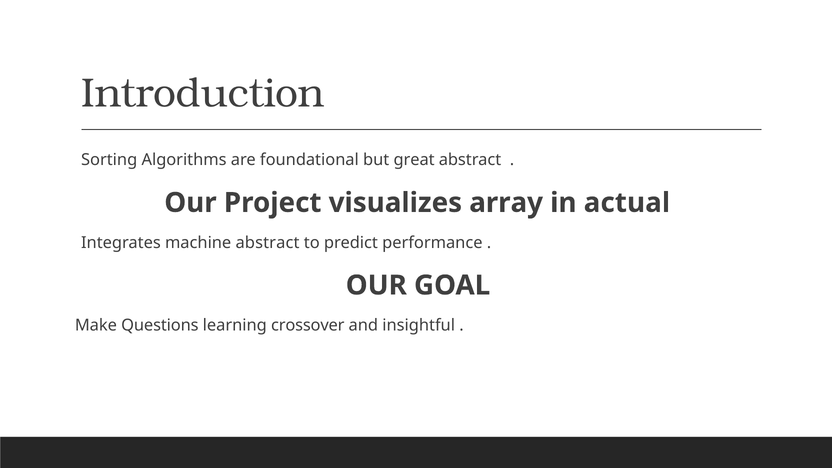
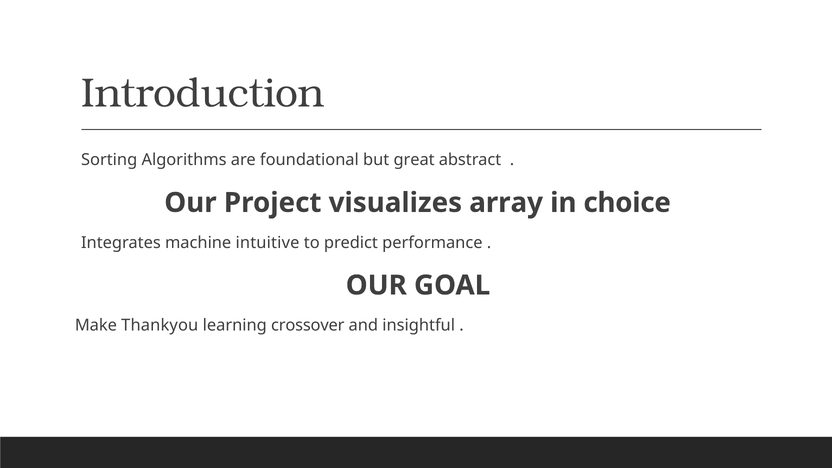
actual: actual -> choice (627, 203)
machine abstract: abstract -> intuitive (267, 243)
Questions: Questions -> Thankyou (160, 325)
